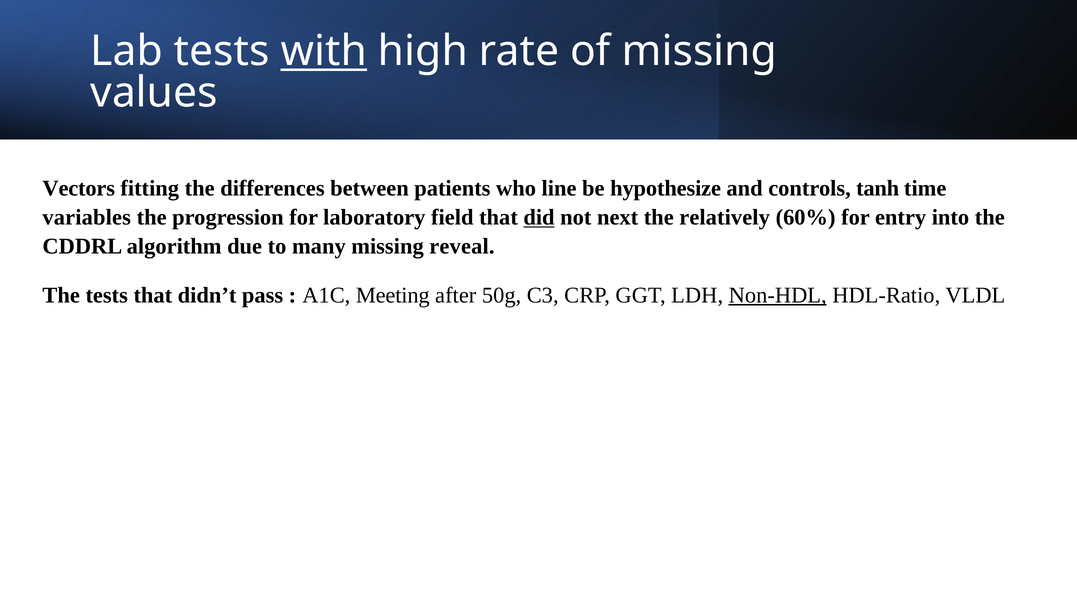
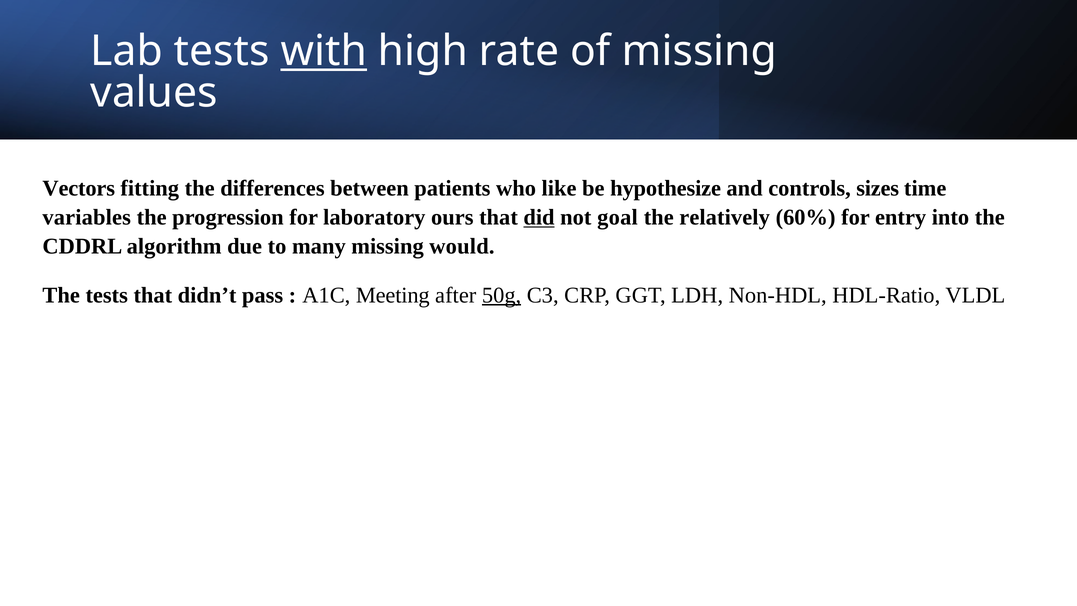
line: line -> like (559, 188)
tanh: tanh -> sizes (878, 188)
field: field -> ours (452, 217)
next: next -> goal (618, 217)
reveal: reveal -> would (462, 246)
50g underline: none -> present (502, 295)
Non-HDL underline: present -> none (778, 295)
